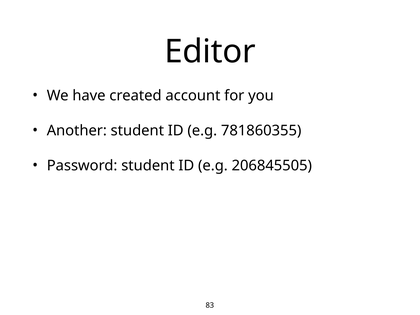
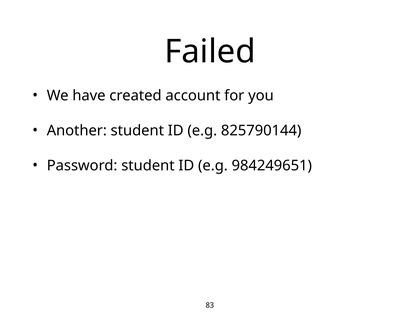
Editor: Editor -> Failed (210, 52)
781860355: 781860355 -> 825790144 (261, 131)
206845505: 206845505 -> 984249651 (272, 166)
